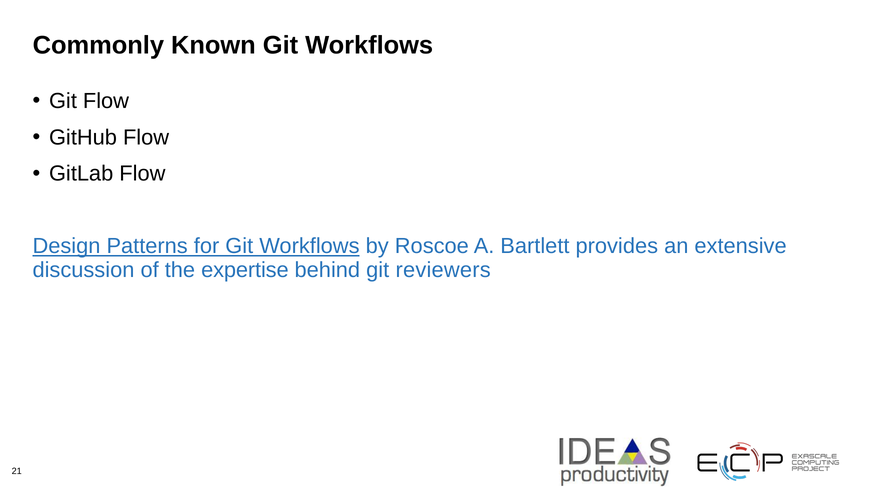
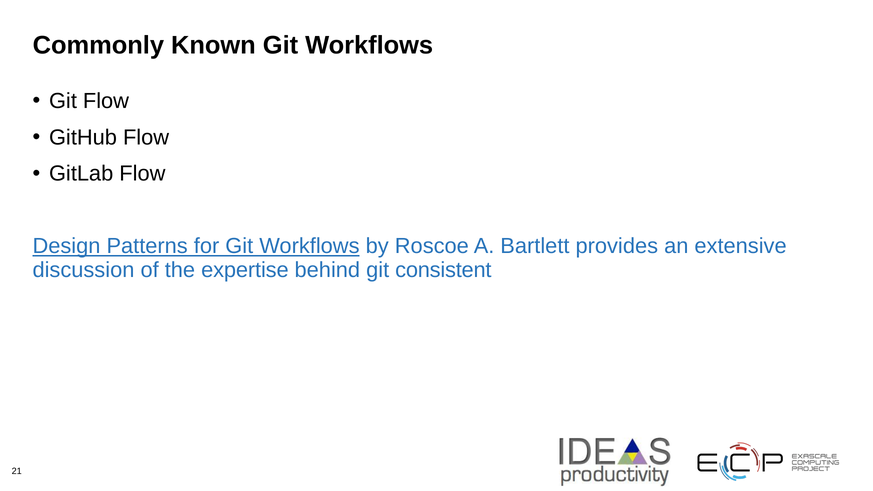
reviewers: reviewers -> consistent (443, 270)
